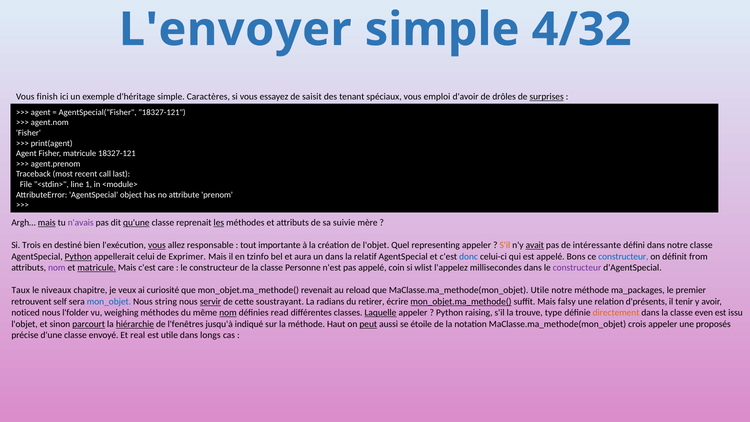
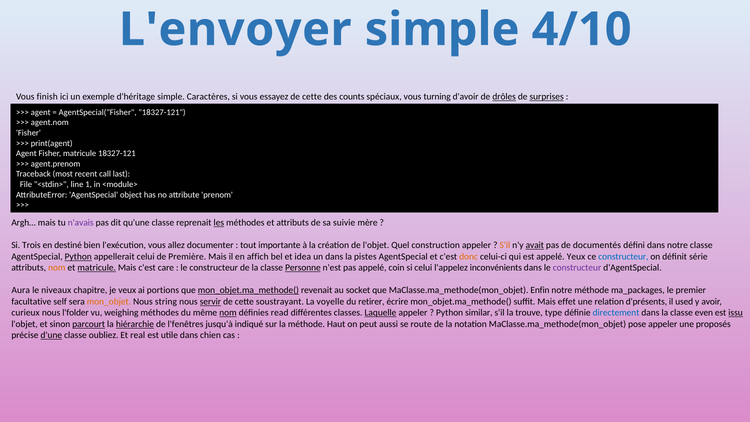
4/32: 4/32 -> 4/10 (582, 30)
essayez de saisit: saisit -> cette (312, 97)
tenant: tenant -> counts (352, 97)
emploi: emploi -> turning (437, 97)
drôles underline: none -> present (504, 97)
mais underline: present -> none (47, 223)
qu'une underline: present -> none (136, 223)
vous underline: present -> none (157, 245)
responsable: responsable -> documenter (210, 245)
representing: representing -> construction (436, 245)
intéressante: intéressante -> documentés (597, 245)
Exprimer: Exprimer -> Première (187, 257)
tzinfo: tzinfo -> affich (258, 257)
aura: aura -> idea (303, 257)
relatif: relatif -> pistes (365, 257)
donc colour: blue -> orange (469, 257)
Bons: Bons -> Yeux (576, 257)
from: from -> série (698, 257)
nom colour: purple -> orange (57, 268)
Personne underline: none -> present (303, 268)
si wlist: wlist -> celui (423, 268)
millisecondes: millisecondes -> inconvénients (496, 268)
Taux: Taux -> Aura (21, 290)
curiosité: curiosité -> portions (163, 290)
mon_objet.ma_methode( underline: none -> present (248, 290)
reload: reload -> socket (358, 290)
MaClasse.ma_methode(mon_objet Utile: Utile -> Enfin (540, 290)
retrouvent: retrouvent -> facultative (31, 302)
mon_objet colour: blue -> orange (109, 302)
radians: radians -> voyelle (330, 302)
mon_objet.ma_methode( underline: present -> none (461, 302)
falsy: falsy -> effet (567, 302)
tenir: tenir -> used (684, 302)
noticed: noticed -> curieux (26, 313)
raising: raising -> similar (479, 313)
directement colour: orange -> blue (616, 313)
issu underline: none -> present (736, 313)
peut underline: present -> none (368, 324)
étoile: étoile -> route (421, 324)
crois: crois -> pose (637, 324)
d'une underline: none -> present (51, 335)
envoyé: envoyé -> oubliez (104, 335)
longs: longs -> chien (210, 335)
